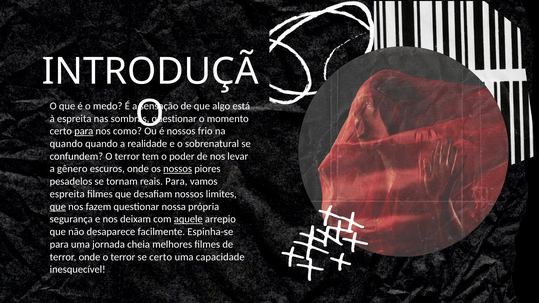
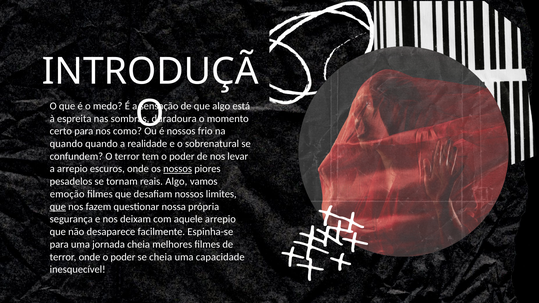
questionar: questionar -> duradoura (174, 119)
para underline: present -> none (84, 131)
a gênero: gênero -> arrepio (72, 169)
reais Para: Para -> Algo (176, 182)
espreita: espreita -> emoção (67, 194)
aquele underline: present -> none (188, 219)
onde o terror: terror -> poder (123, 257)
se certo: certo -> cheia (161, 257)
